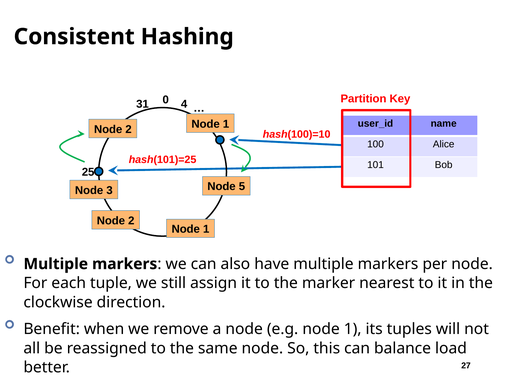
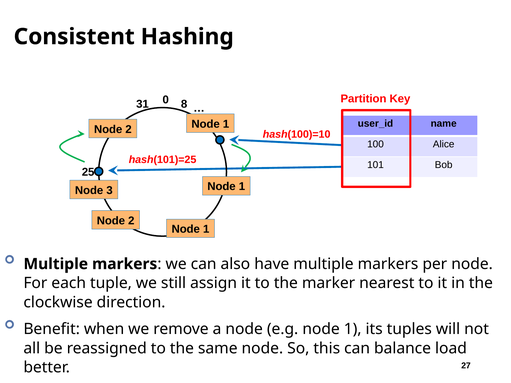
4: 4 -> 8 (184, 104)
5: 5 -> 1 (242, 187)
